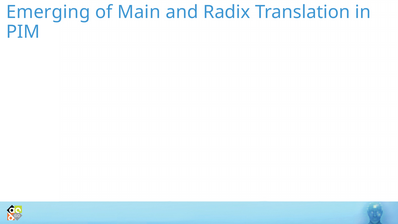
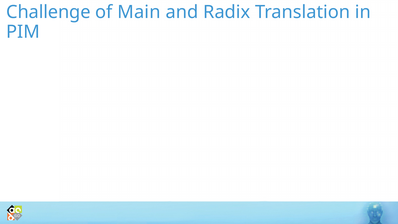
Emerging: Emerging -> Challenge (48, 12)
